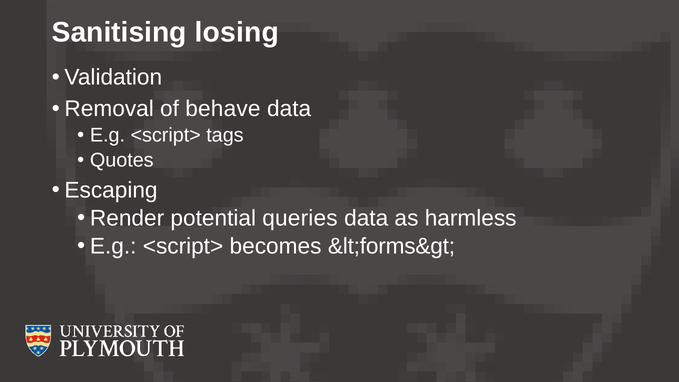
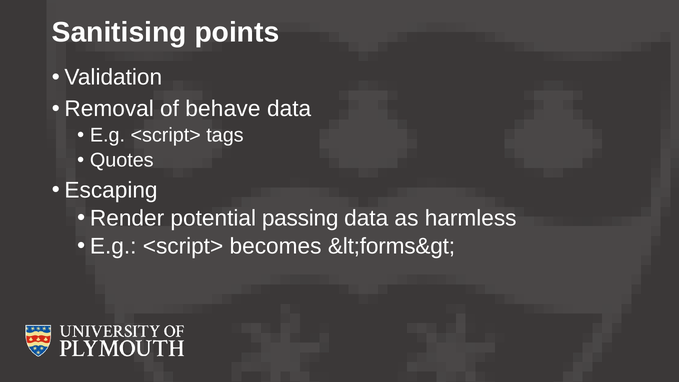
losing: losing -> points (237, 32)
queries: queries -> passing (300, 218)
